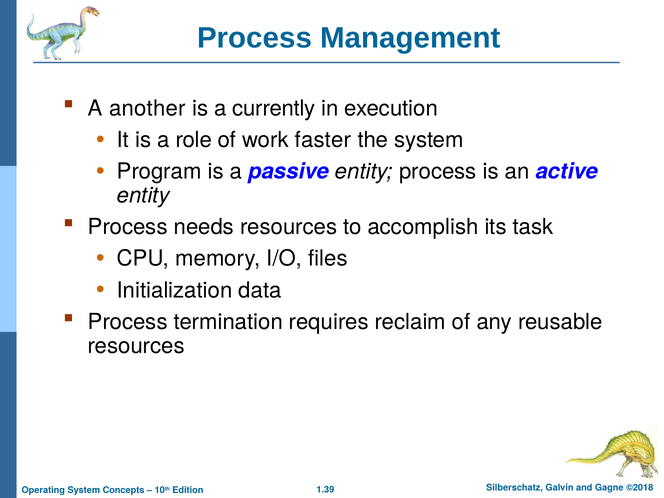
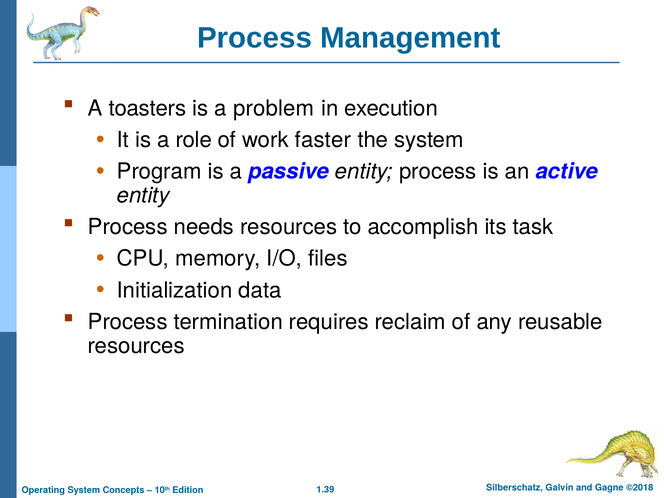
another: another -> toasters (147, 108)
currently: currently -> problem (274, 108)
